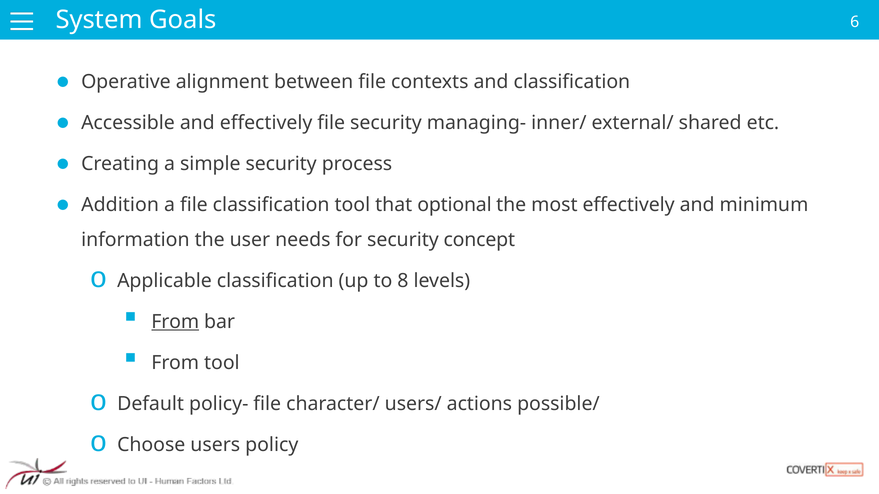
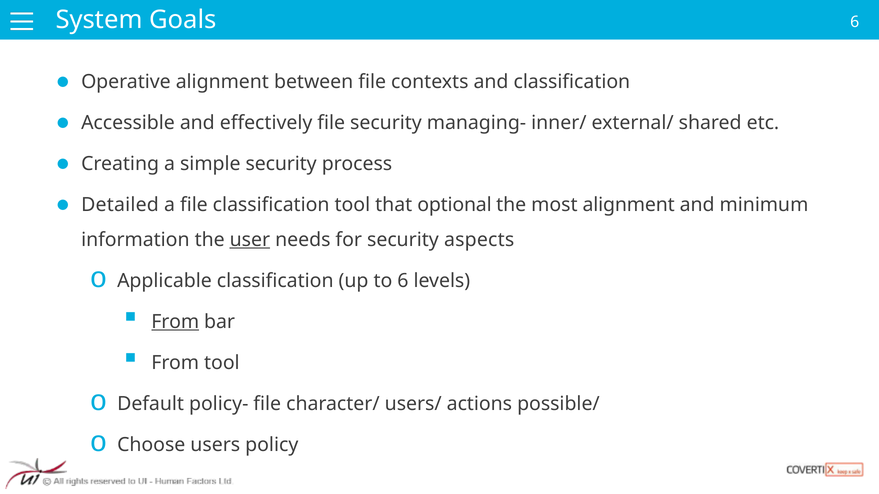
Addition: Addition -> Detailed (120, 205)
most effectively: effectively -> alignment (629, 205)
user underline: none -> present (250, 240)
concept: concept -> aspects (479, 240)
to 8: 8 -> 6 (403, 281)
